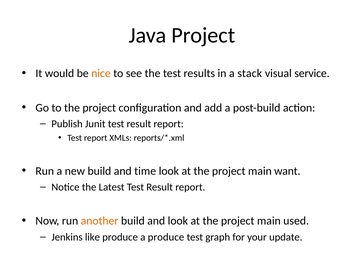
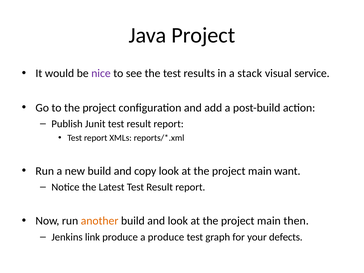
nice colour: orange -> purple (101, 73)
time: time -> copy (145, 171)
used: used -> then (296, 221)
like: like -> link (92, 237)
update: update -> defects (286, 237)
